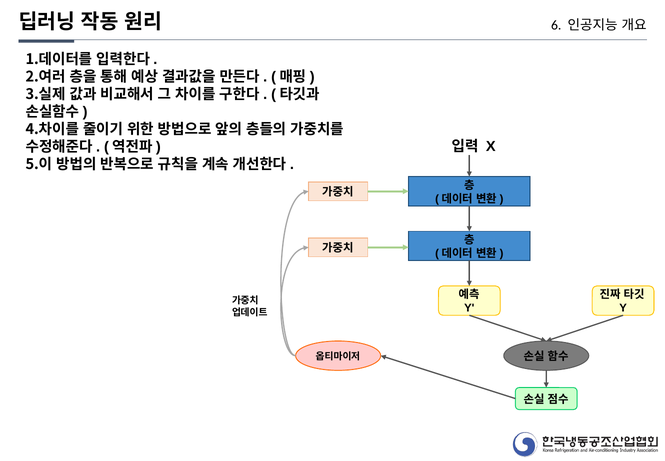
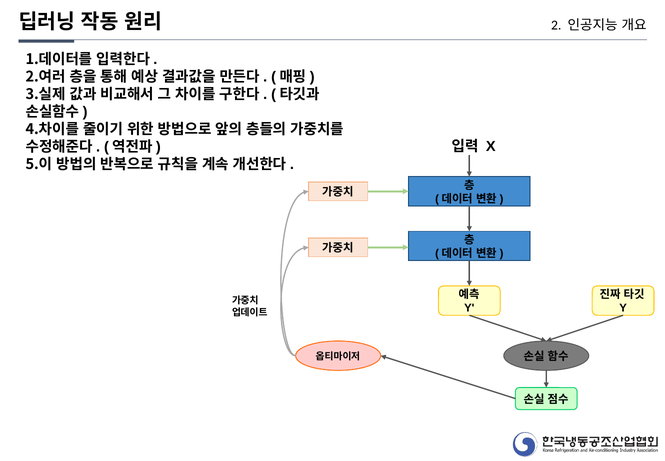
6: 6 -> 2 (556, 25)
